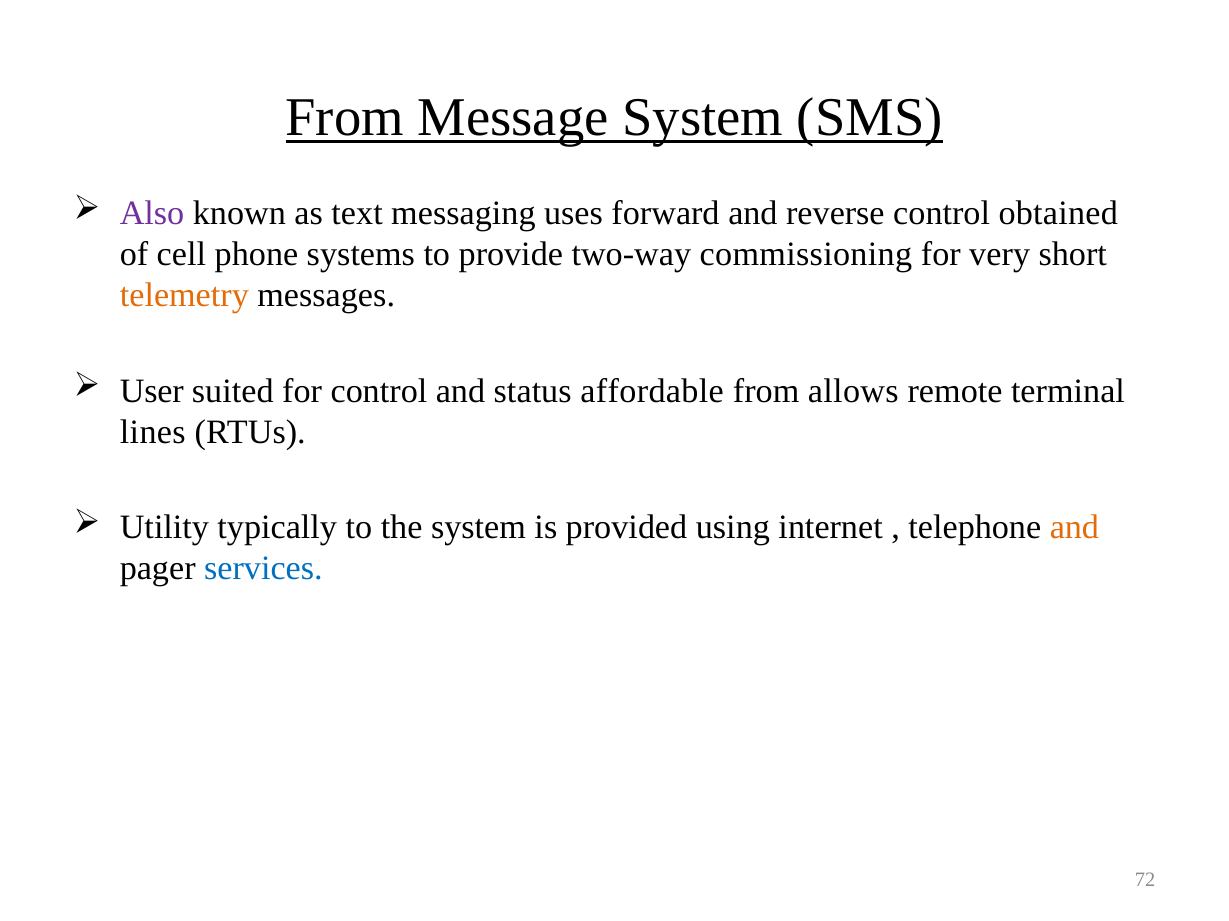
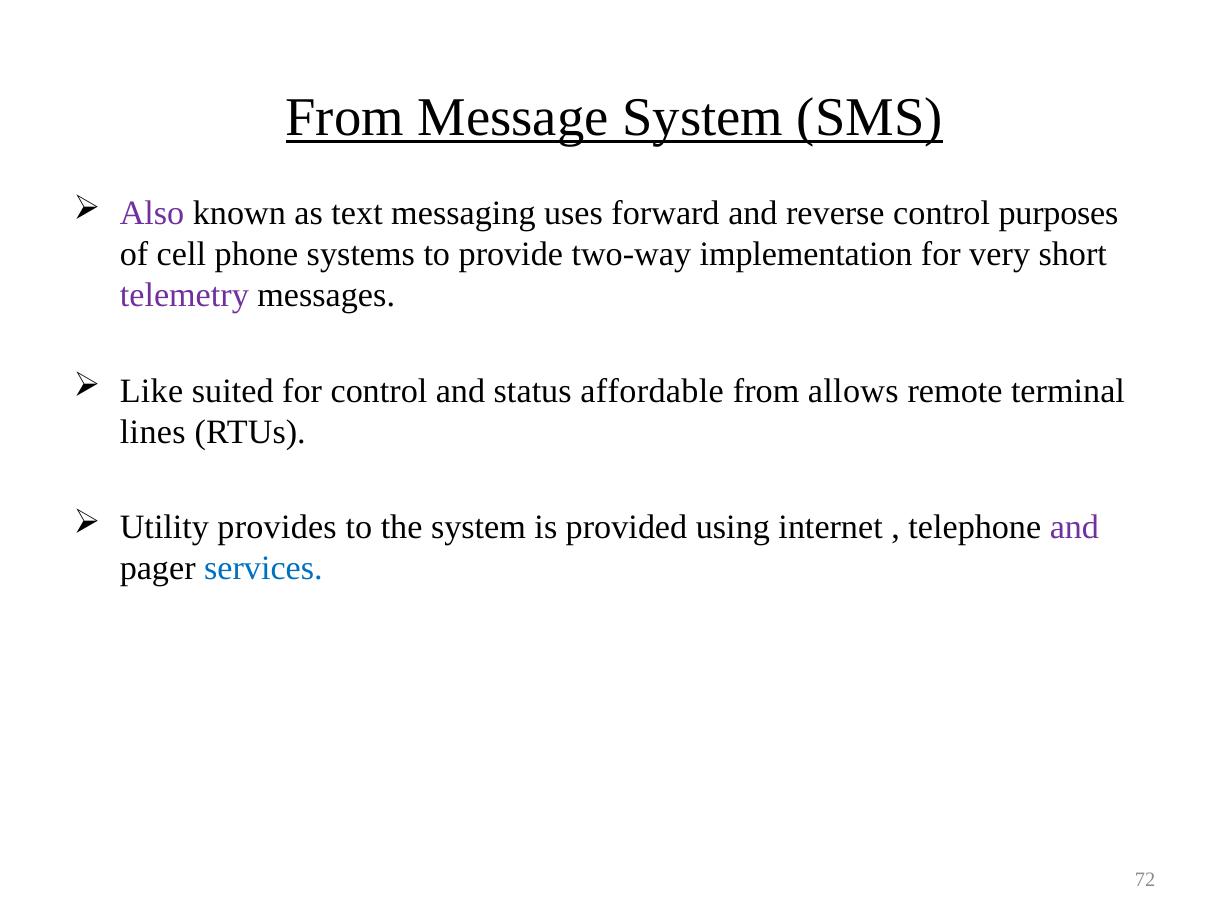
obtained: obtained -> purposes (1058, 213)
commissioning: commissioning -> implementation (806, 254)
telemetry colour: orange -> purple (184, 295)
User: User -> Like (152, 391)
typically: typically -> provides (277, 528)
and colour: orange -> purple (1074, 528)
